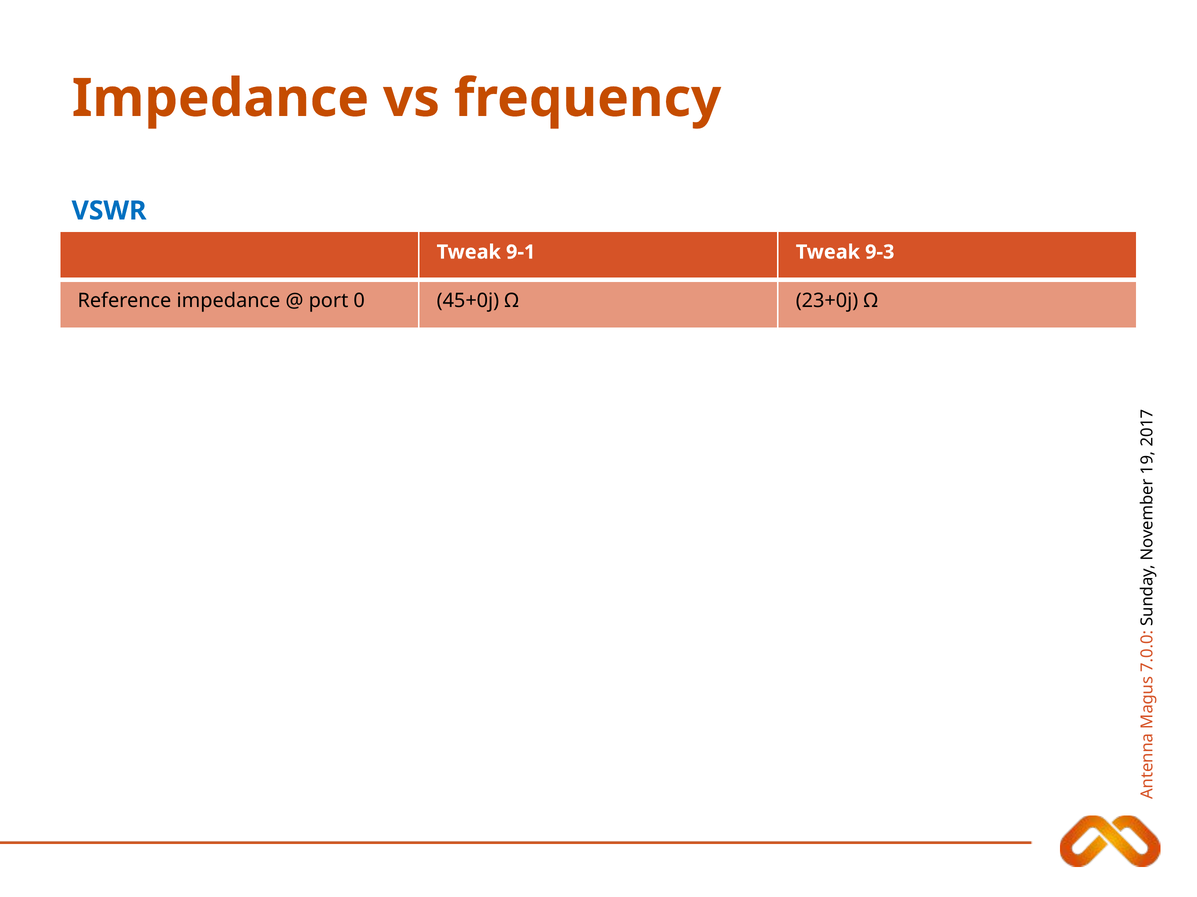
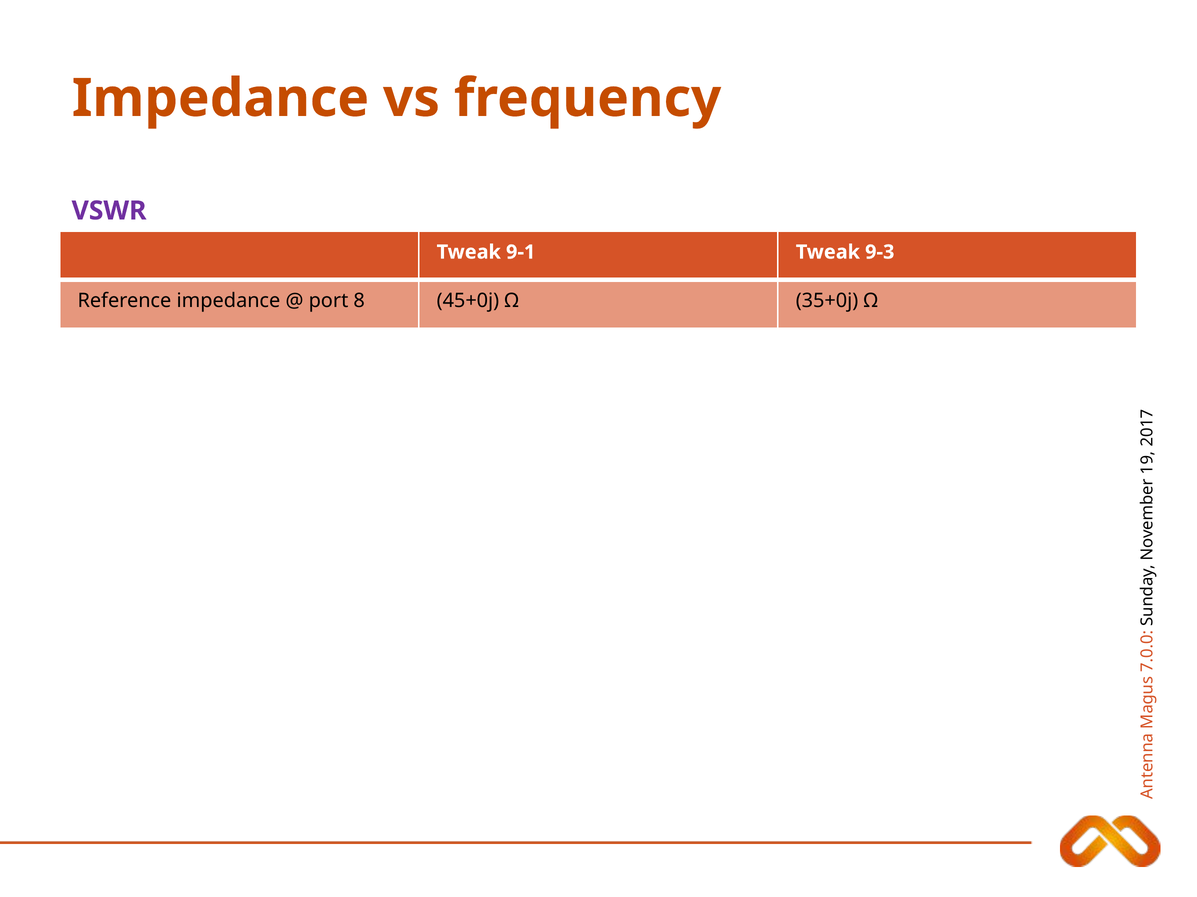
VSWR colour: blue -> purple (109, 211)
port 0: 0 -> 8 (359, 301)
23+0j: 23+0j -> 35+0j (827, 301)
